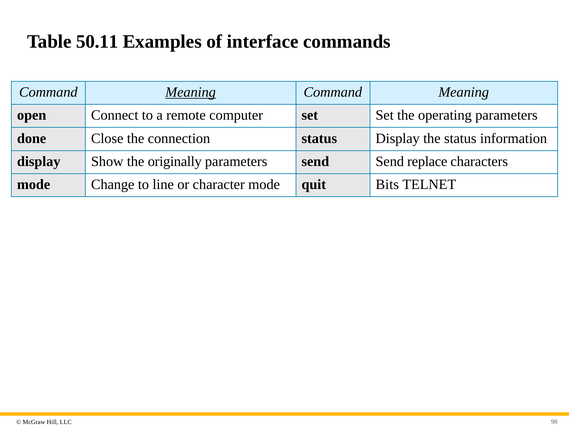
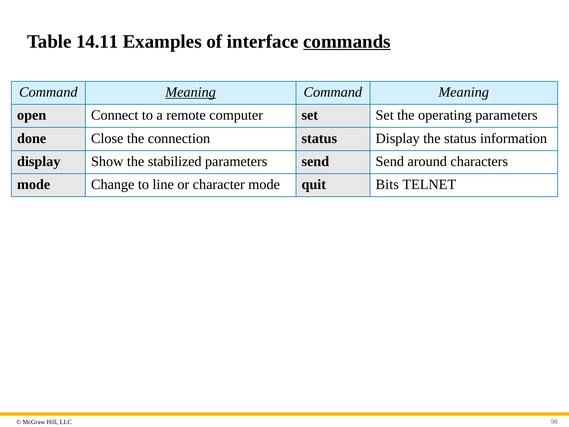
50.11: 50.11 -> 14.11 (97, 41)
commands underline: none -> present (347, 41)
originally: originally -> stabilized (175, 161)
replace: replace -> around (427, 161)
